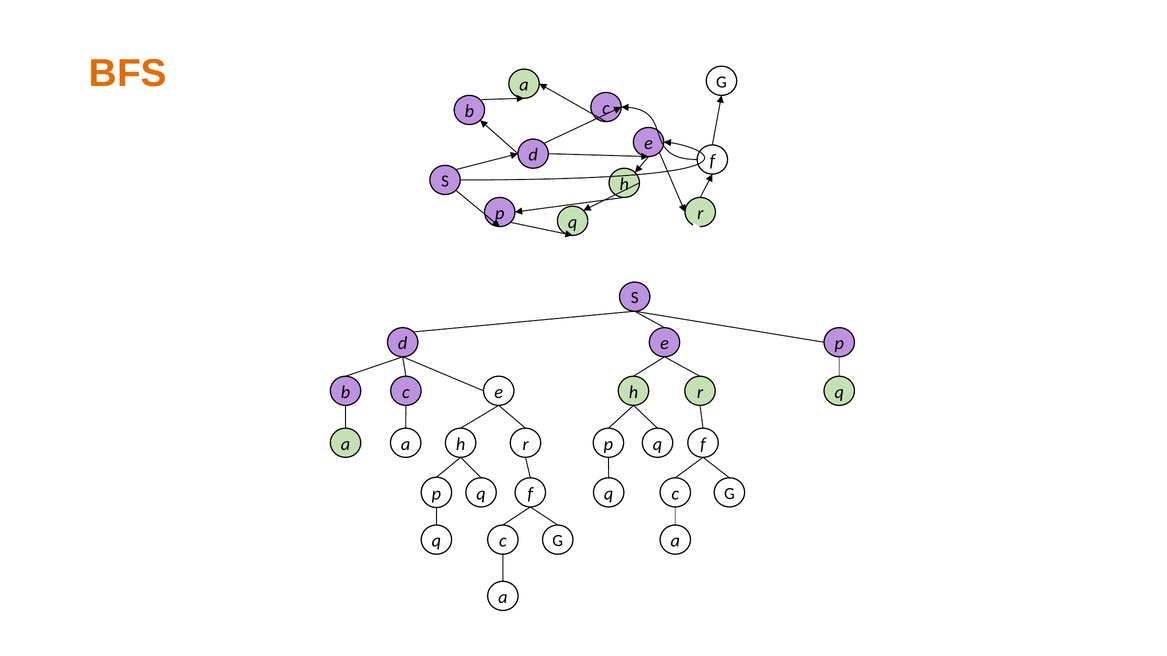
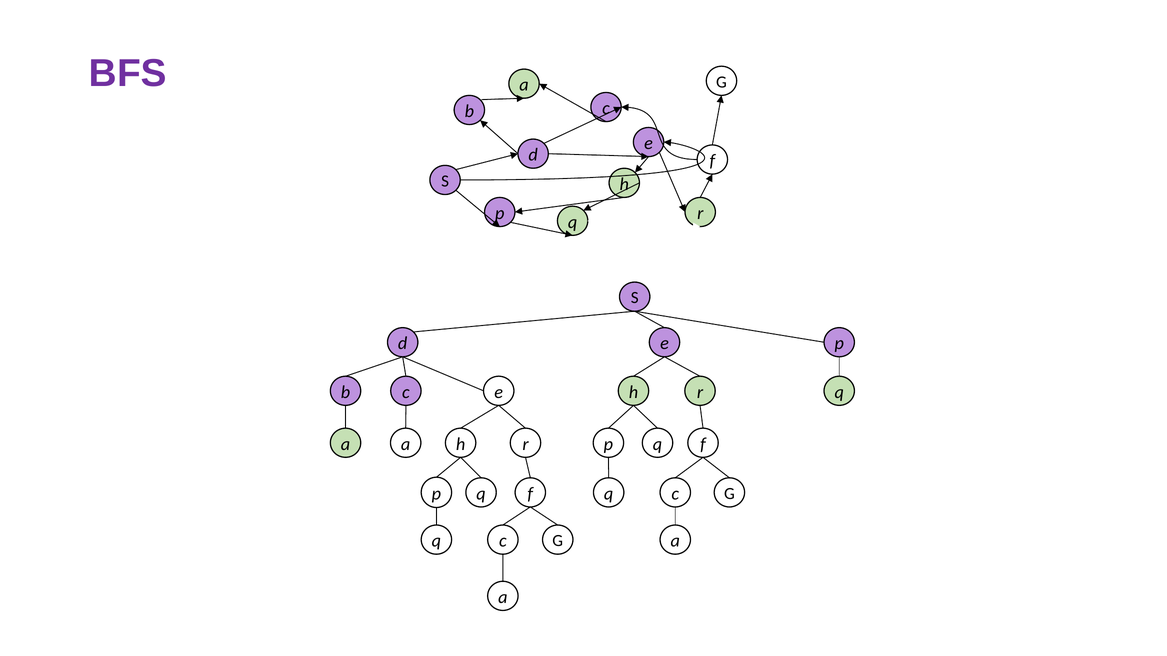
BFS colour: orange -> purple (128, 74)
